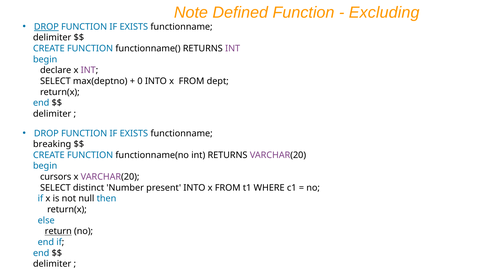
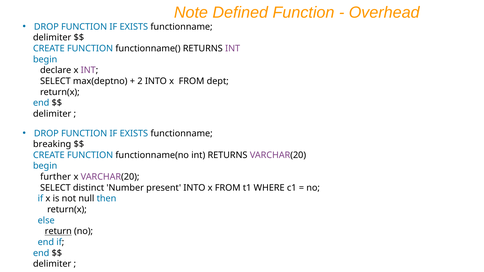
Excluding: Excluding -> Overhead (384, 13)
DROP underline: present -> none (46, 27)
0: 0 -> 2 (140, 81)
cursors: cursors -> further (56, 177)
